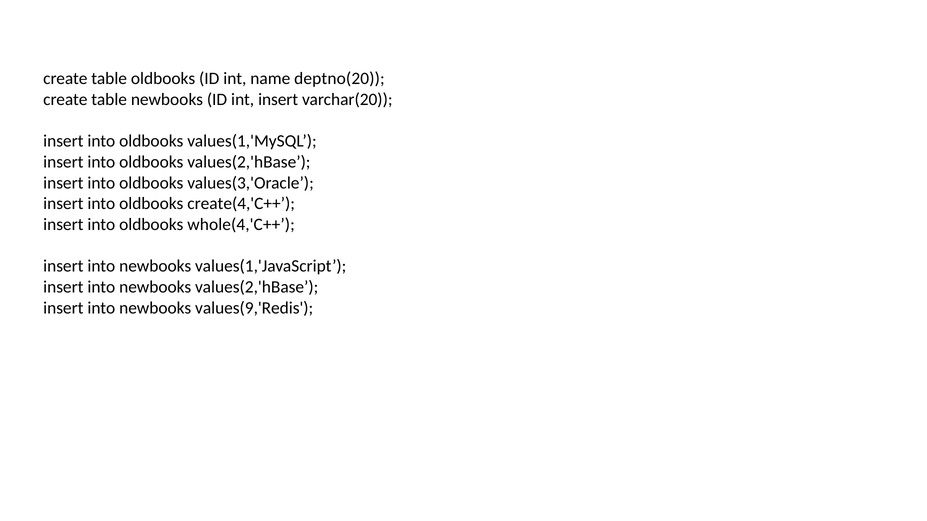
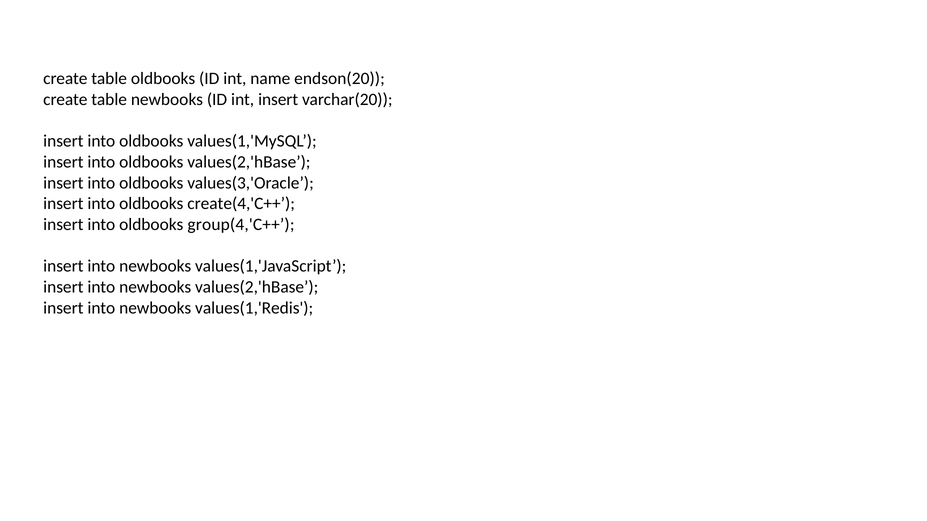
deptno(20: deptno(20 -> endson(20 (339, 79)
whole(4,'C++: whole(4,'C++ -> group(4,'C++ (241, 225)
values(9,'Redis: values(9,'Redis -> values(1,'Redis (254, 308)
